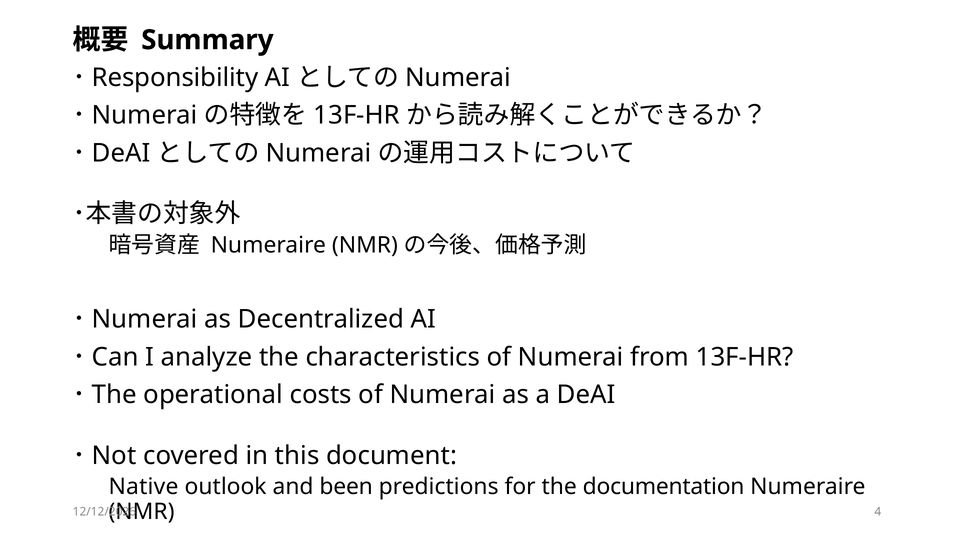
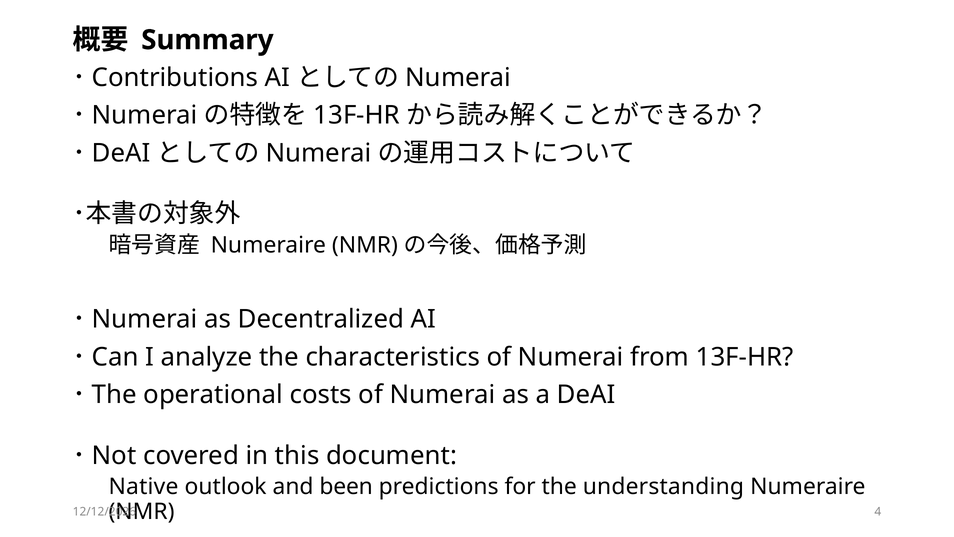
Responsibility: Responsibility -> Contributions (175, 77)
documentation: documentation -> understanding (663, 487)
